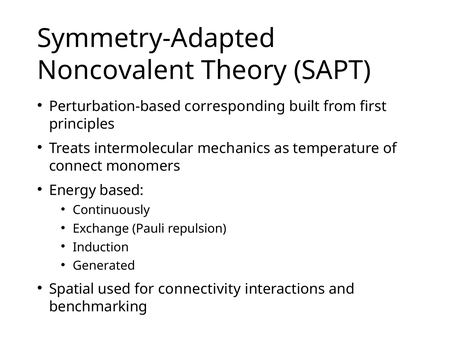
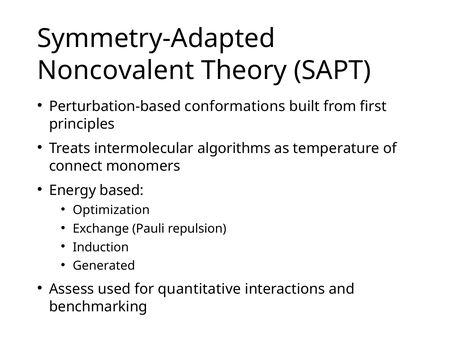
corresponding: corresponding -> conformations (235, 106)
mechanics: mechanics -> algorithms (234, 148)
Continuously: Continuously -> Optimization (111, 210)
Spatial: Spatial -> Assess (72, 289)
connectivity: connectivity -> quantitative (200, 289)
